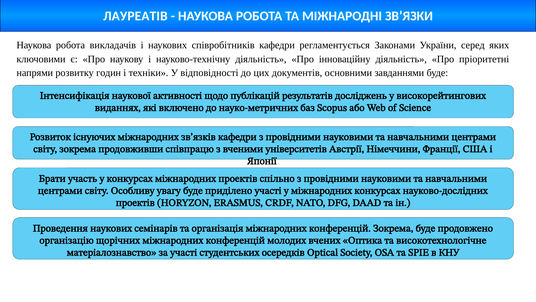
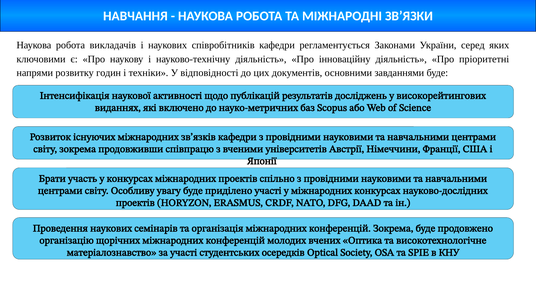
ЛАУРЕАТІВ: ЛАУРЕАТІВ -> НАВЧАННЯ (135, 16)
